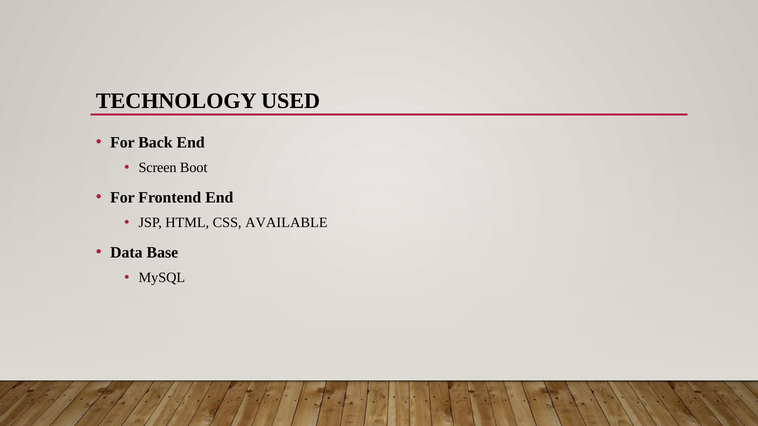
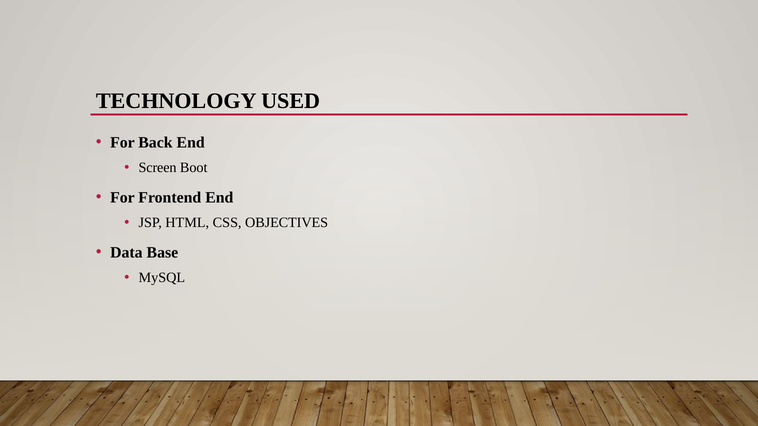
AVAILABLE: AVAILABLE -> OBJECTIVES (287, 223)
